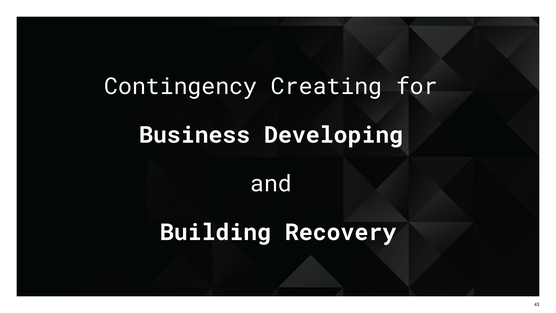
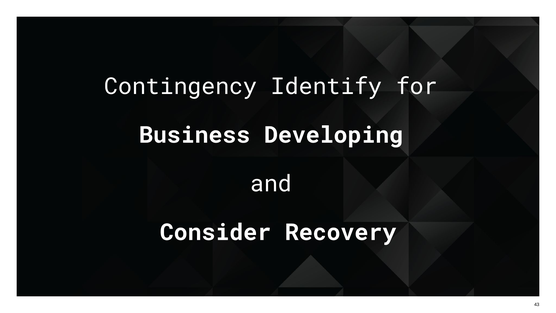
Creating: Creating -> Identify (327, 86)
Building: Building -> Consider (215, 232)
